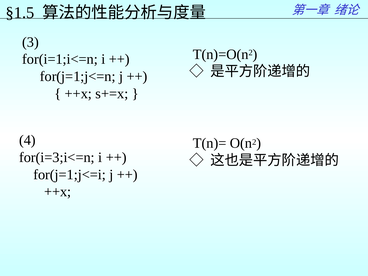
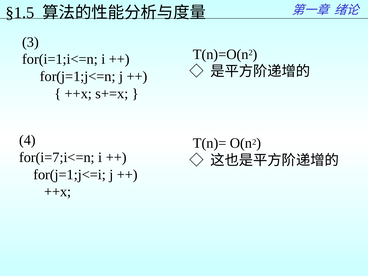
for(i=3;i<=n: for(i=3;i<=n -> for(i=7;i<=n (57, 157)
